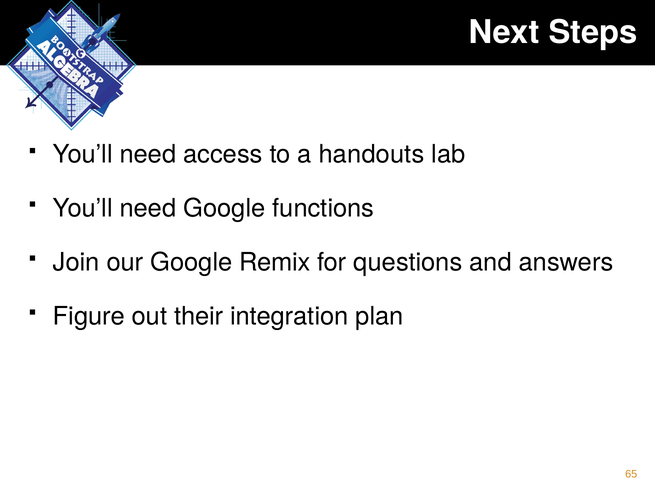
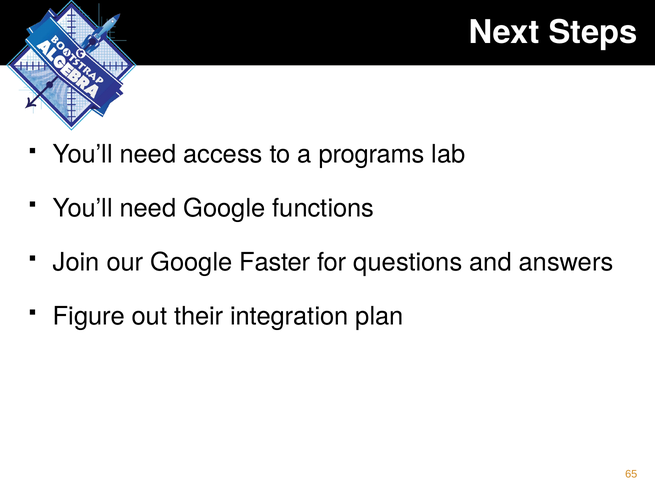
handouts: handouts -> programs (372, 155)
Remix: Remix -> Faster (275, 262)
